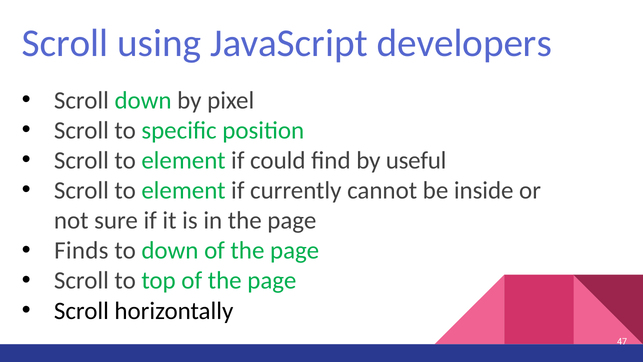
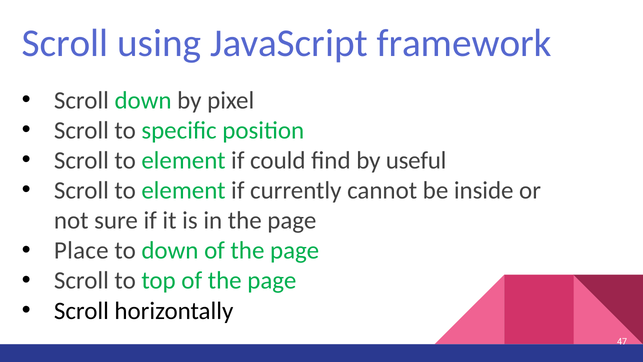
developers: developers -> framework (464, 43)
Finds: Finds -> Place (81, 250)
